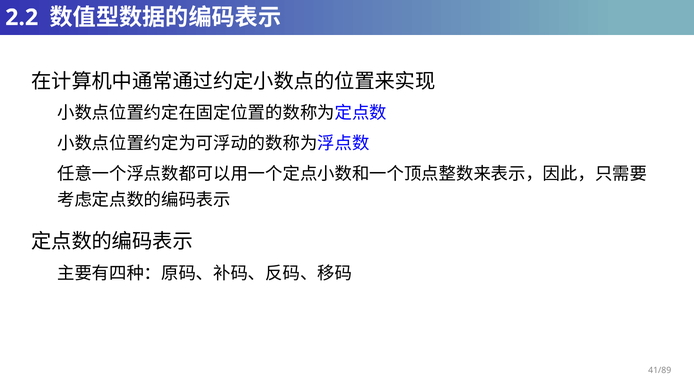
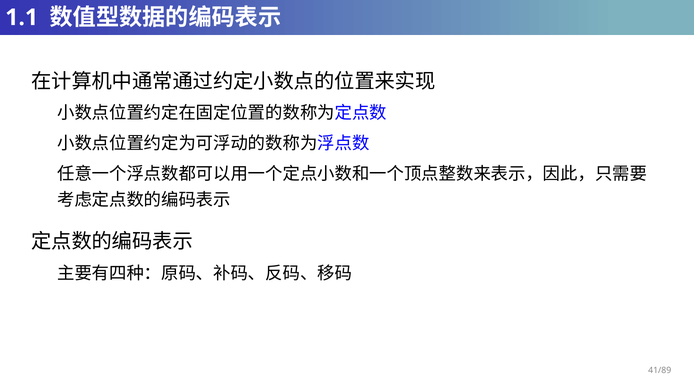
2.2: 2.2 -> 1.1 (22, 17)
